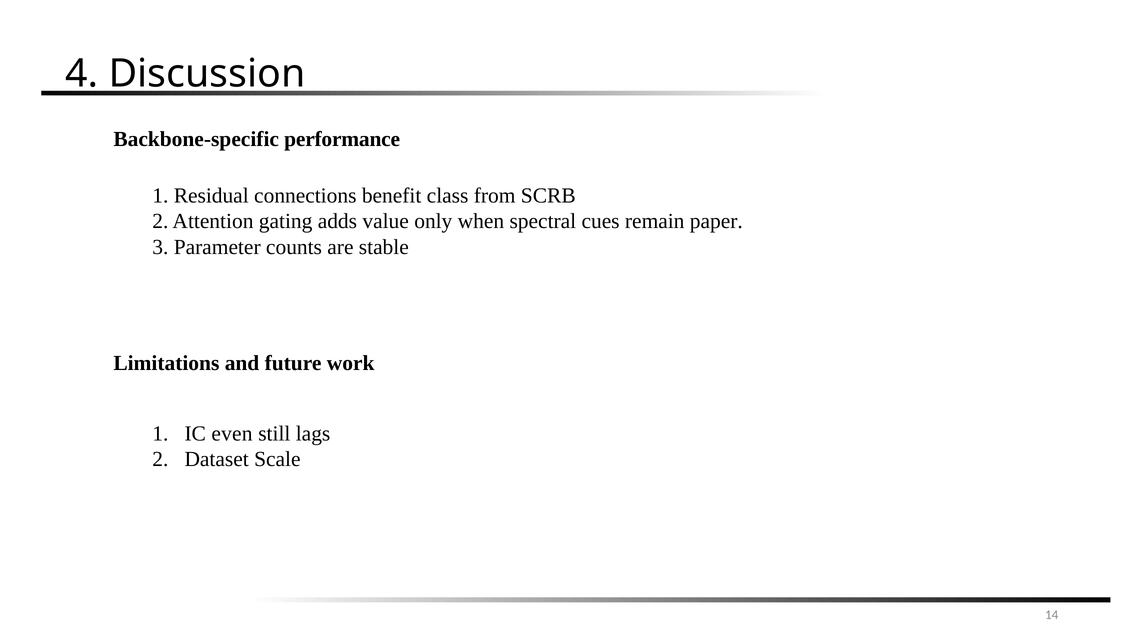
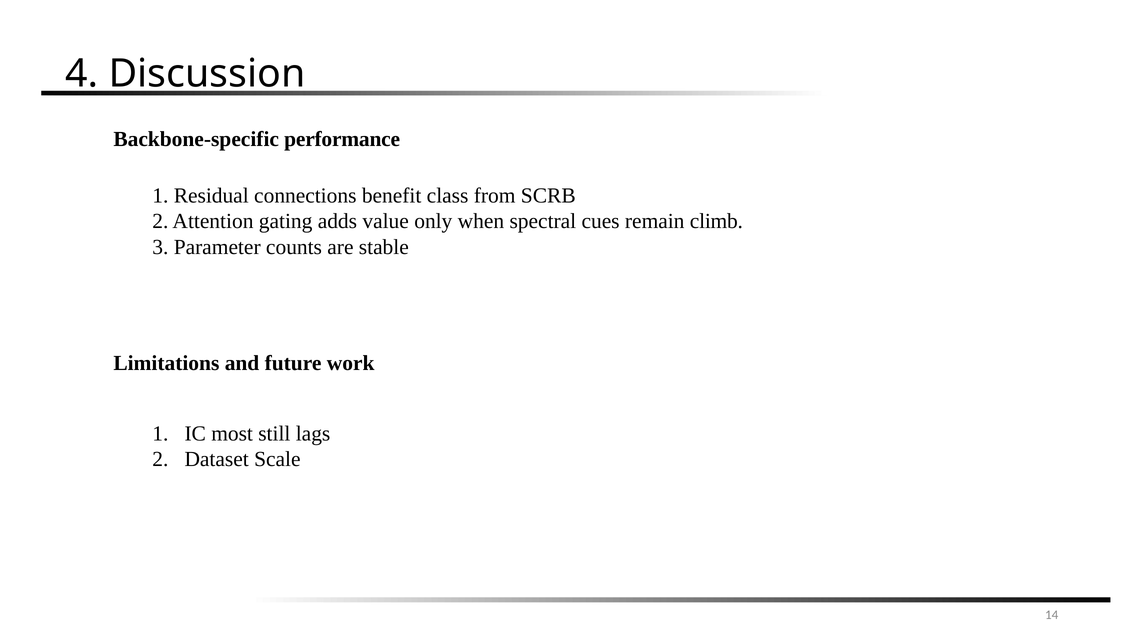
paper: paper -> climb (716, 221)
even: even -> most (232, 434)
